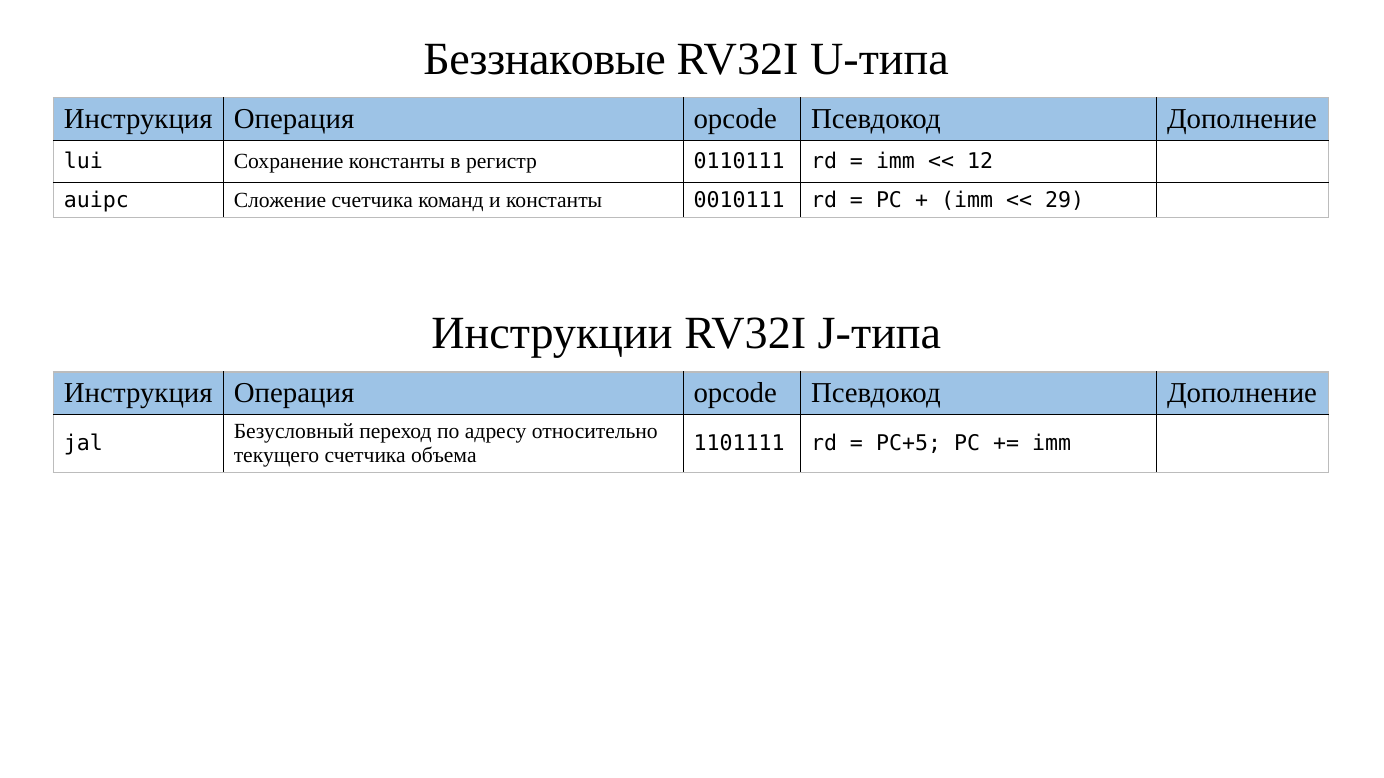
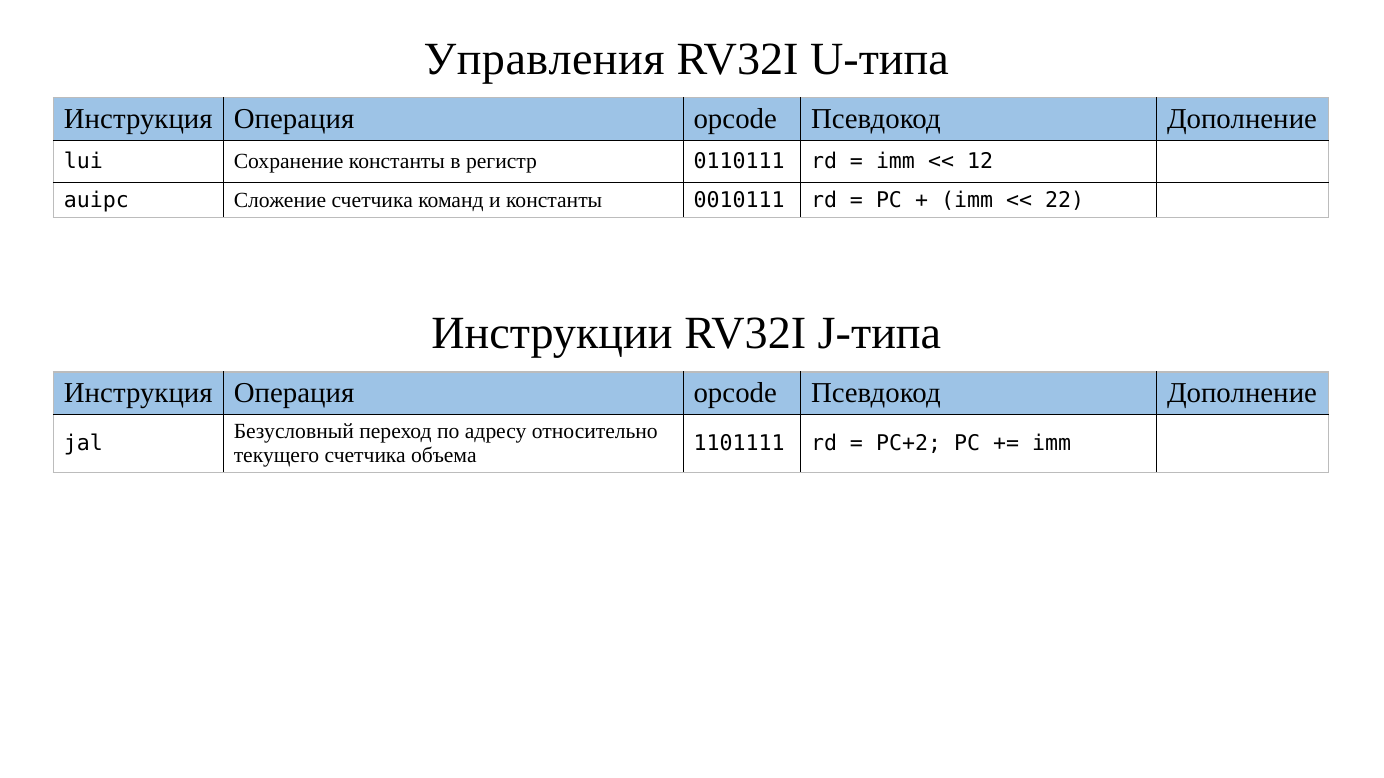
Беззнаковые: Беззнаковые -> Управления (544, 60)
29: 29 -> 22 (1065, 200)
PC+5: PC+5 -> PC+2 (909, 444)
